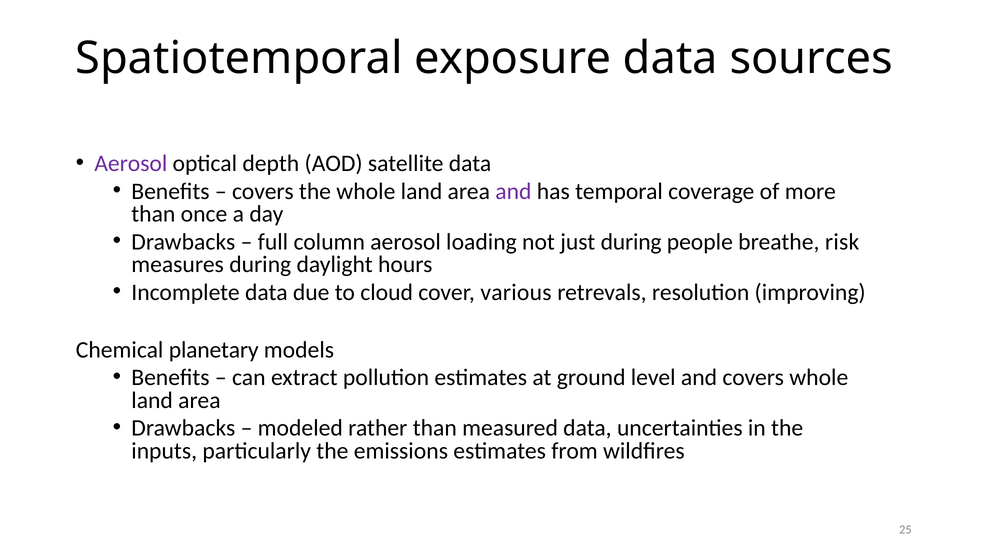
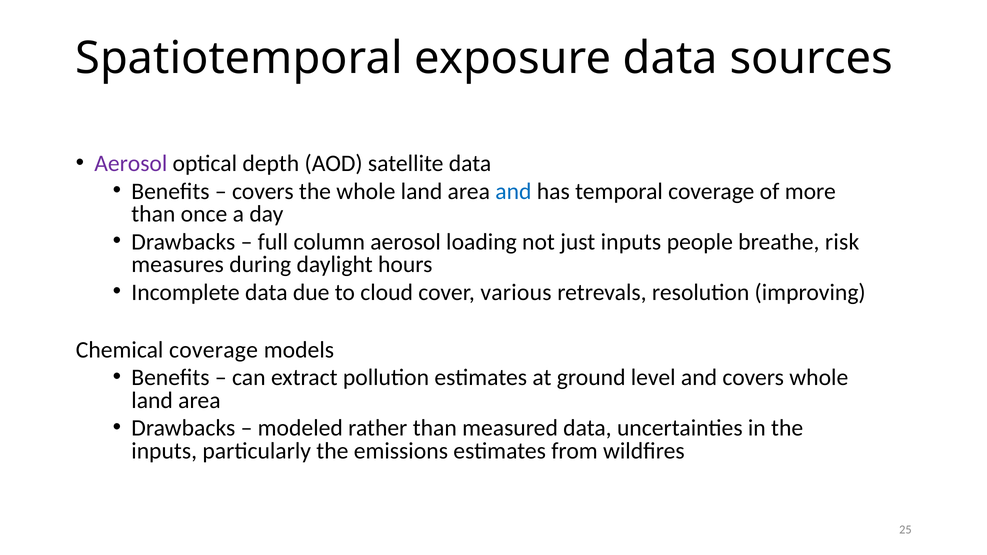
and colour: purple -> blue (513, 191)
just during: during -> inputs (631, 242)
Chemical planetary: planetary -> coverage (214, 350)
